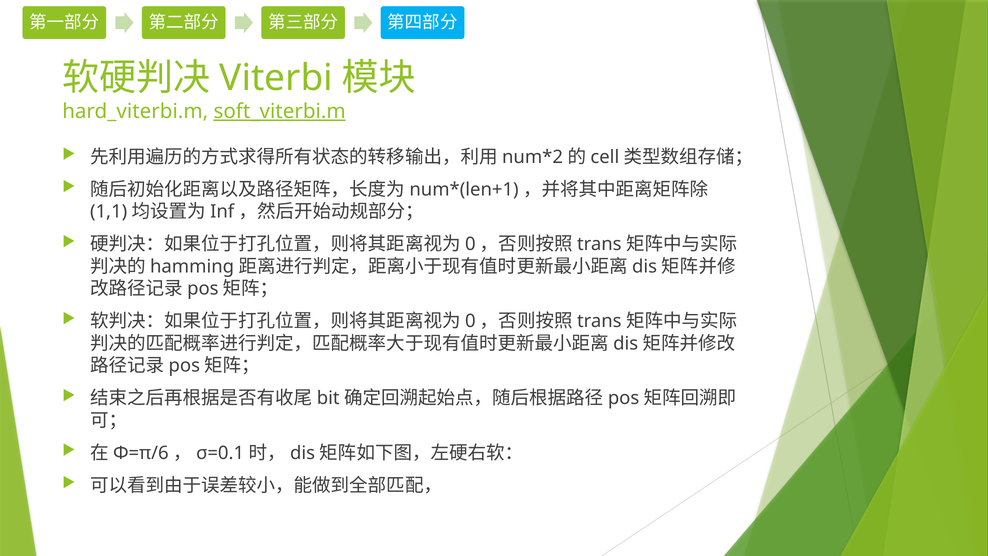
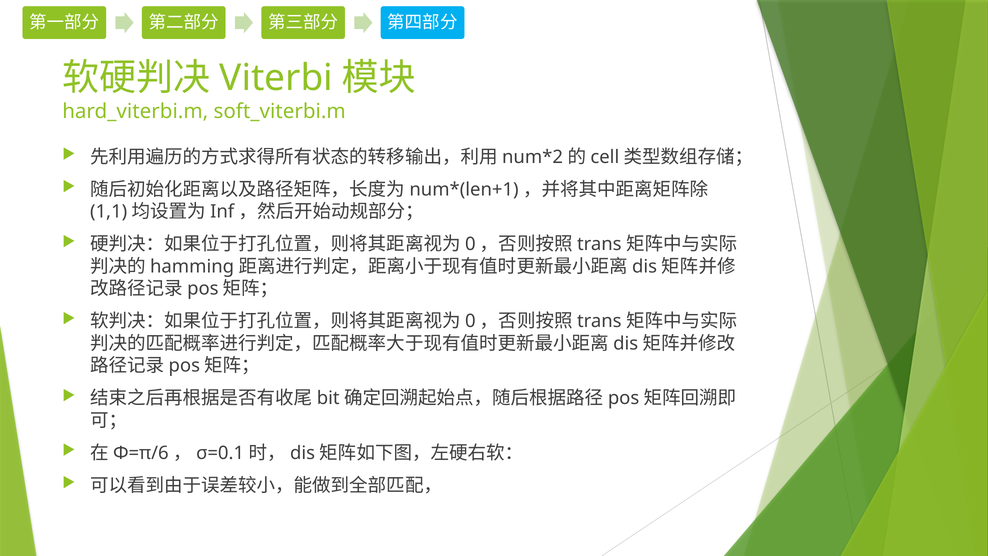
soft_viterbi.m underline: present -> none (280, 111)
